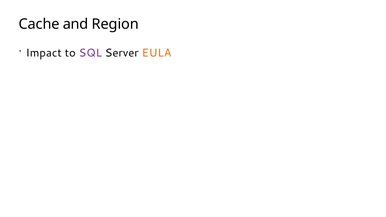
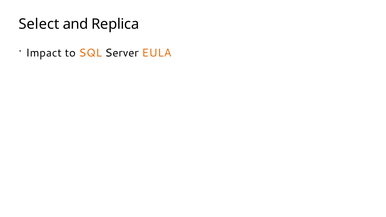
Cache: Cache -> Select (39, 24)
Region: Region -> Replica (115, 24)
SQL colour: purple -> orange (90, 53)
